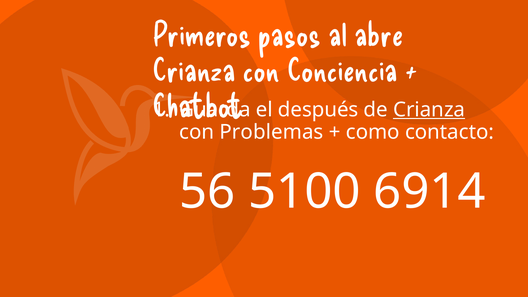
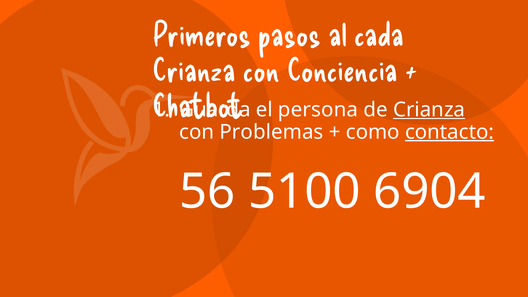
abre: abre -> cada (379, 35)
después: después -> persona (318, 110)
contacto underline: none -> present (449, 132)
6914: 6914 -> 6904 (430, 192)
